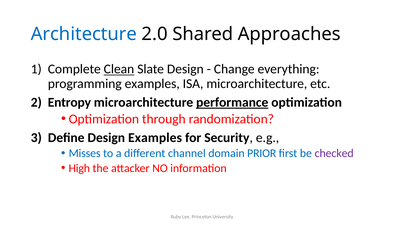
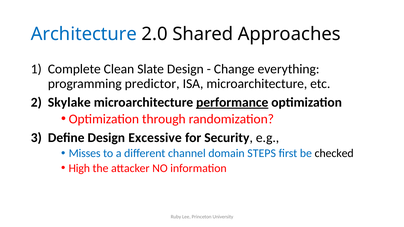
Clean underline: present -> none (119, 69)
programming examples: examples -> predictor (152, 84)
Entropy: Entropy -> Skylake (69, 102)
Design Examples: Examples -> Excessive (155, 138)
PRIOR: PRIOR -> STEPS (262, 154)
checked colour: purple -> black (334, 154)
